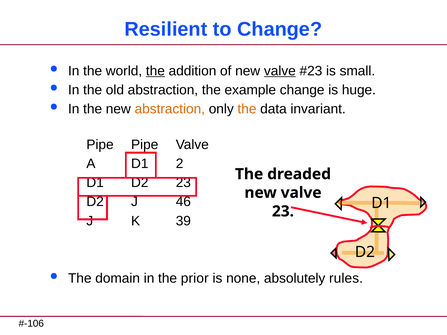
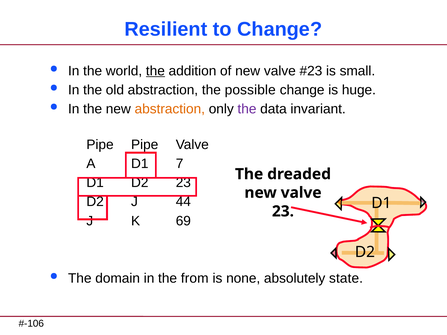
valve underline: present -> none (280, 71)
example: example -> possible (250, 90)
the colour: orange -> purple (247, 109)
2: 2 -> 7 (180, 164)
46: 46 -> 44 (183, 202)
39: 39 -> 69 (183, 221)
prior: prior -> from (195, 278)
rules: rules -> state (346, 278)
